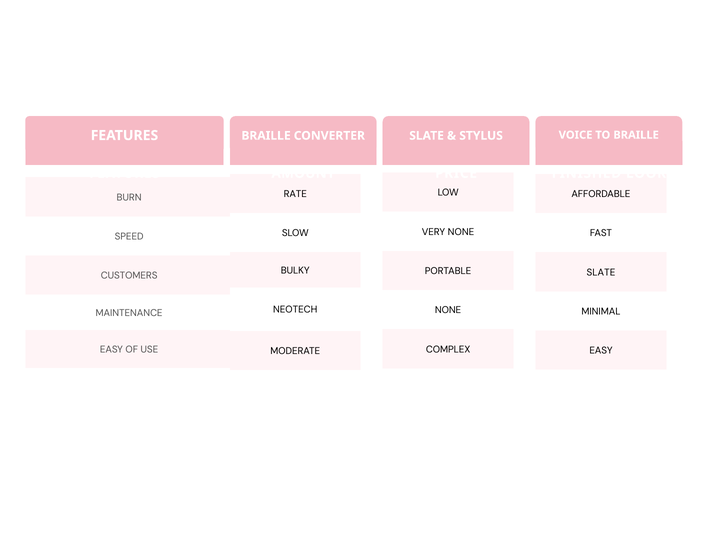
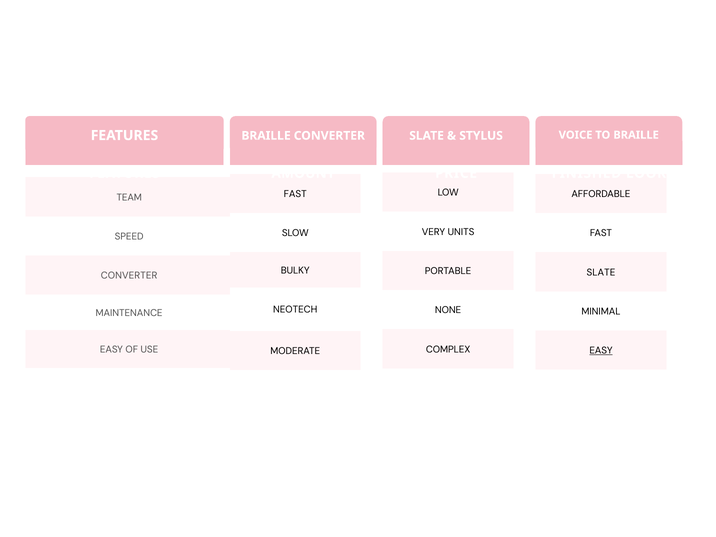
RATE: RATE -> FAST (295, 194)
BURN: BURN -> TEAM (129, 197)
VERY NONE: NONE -> UNITS (461, 232)
CUSTOMERS: CUSTOMERS -> CONVERTER (129, 276)
EASY underline: none -> present (601, 351)
